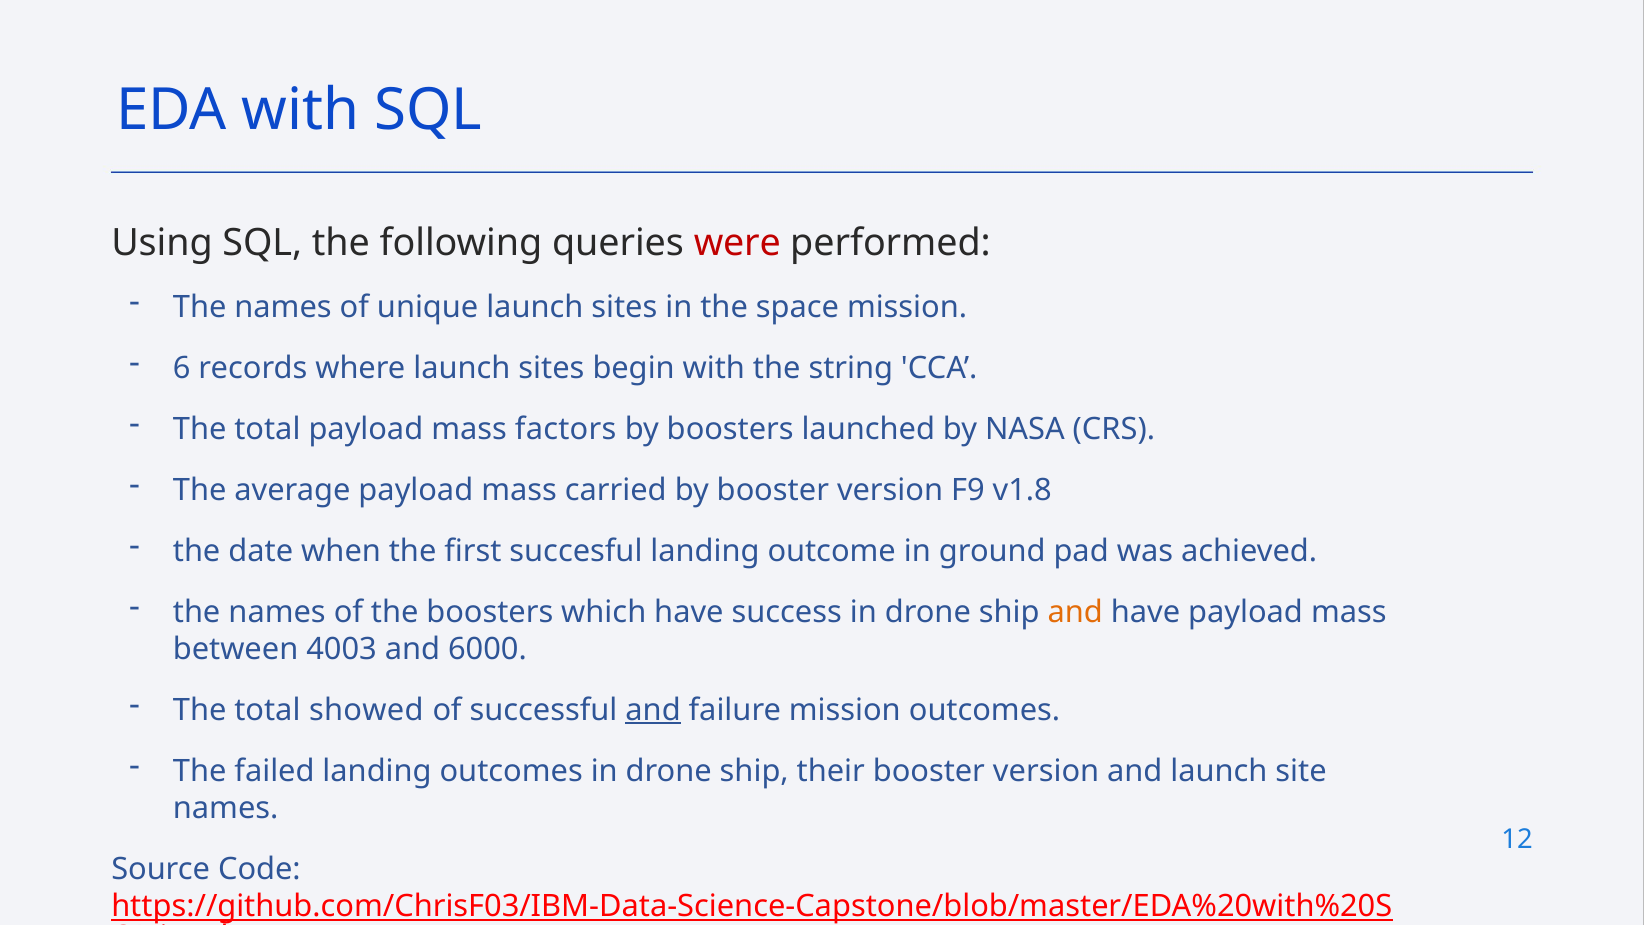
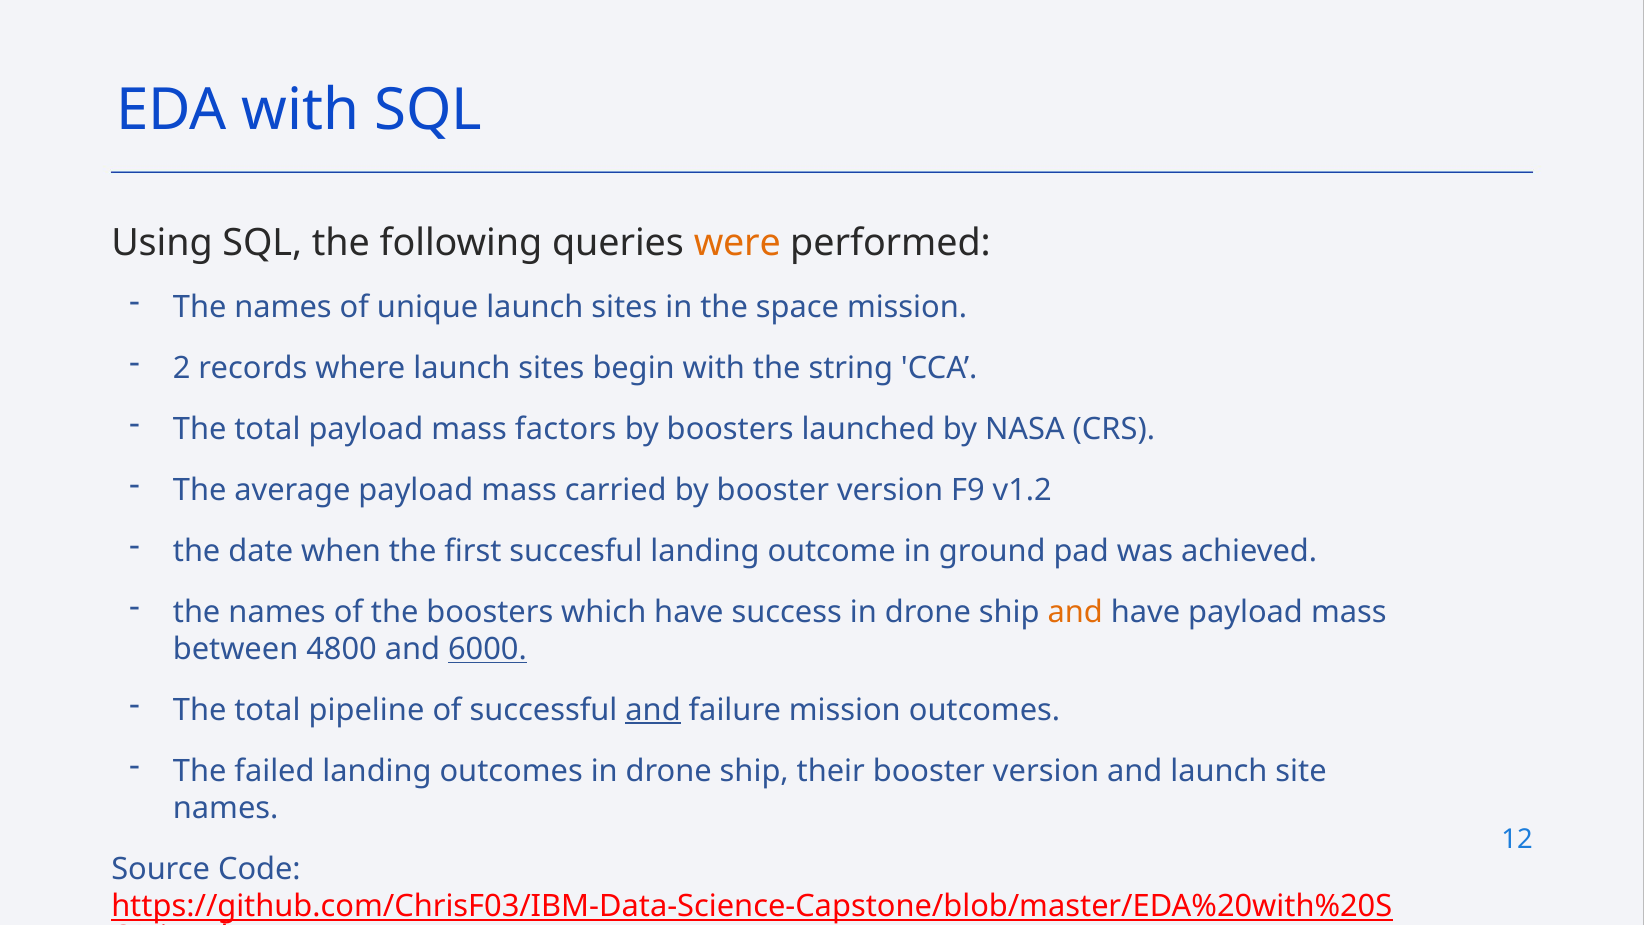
were colour: red -> orange (737, 243)
6: 6 -> 2 (182, 368)
v1.8: v1.8 -> v1.2 (1022, 490)
4003: 4003 -> 4800 (342, 649)
6000 underline: none -> present (487, 649)
showed: showed -> pipeline (366, 710)
